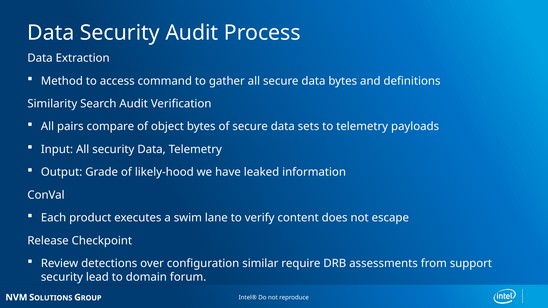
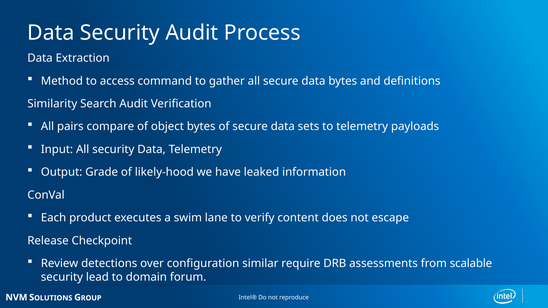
support: support -> scalable (471, 264)
